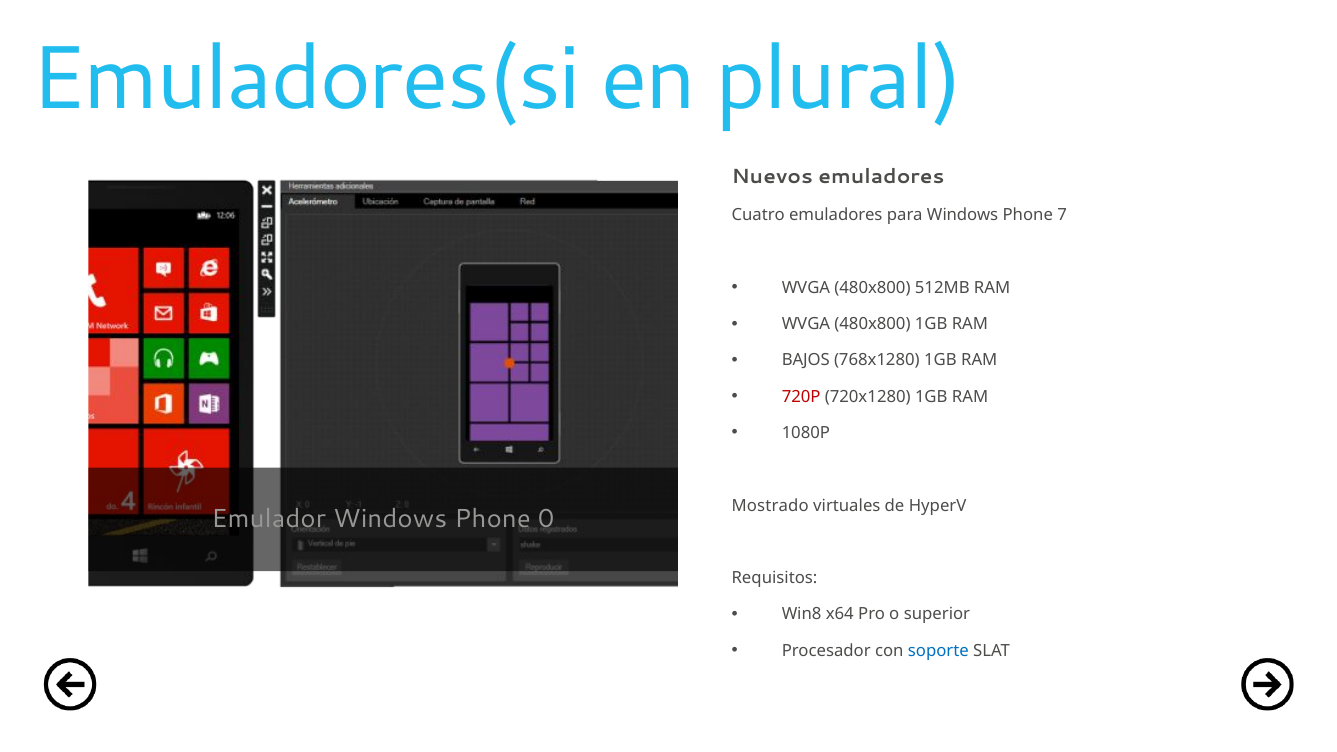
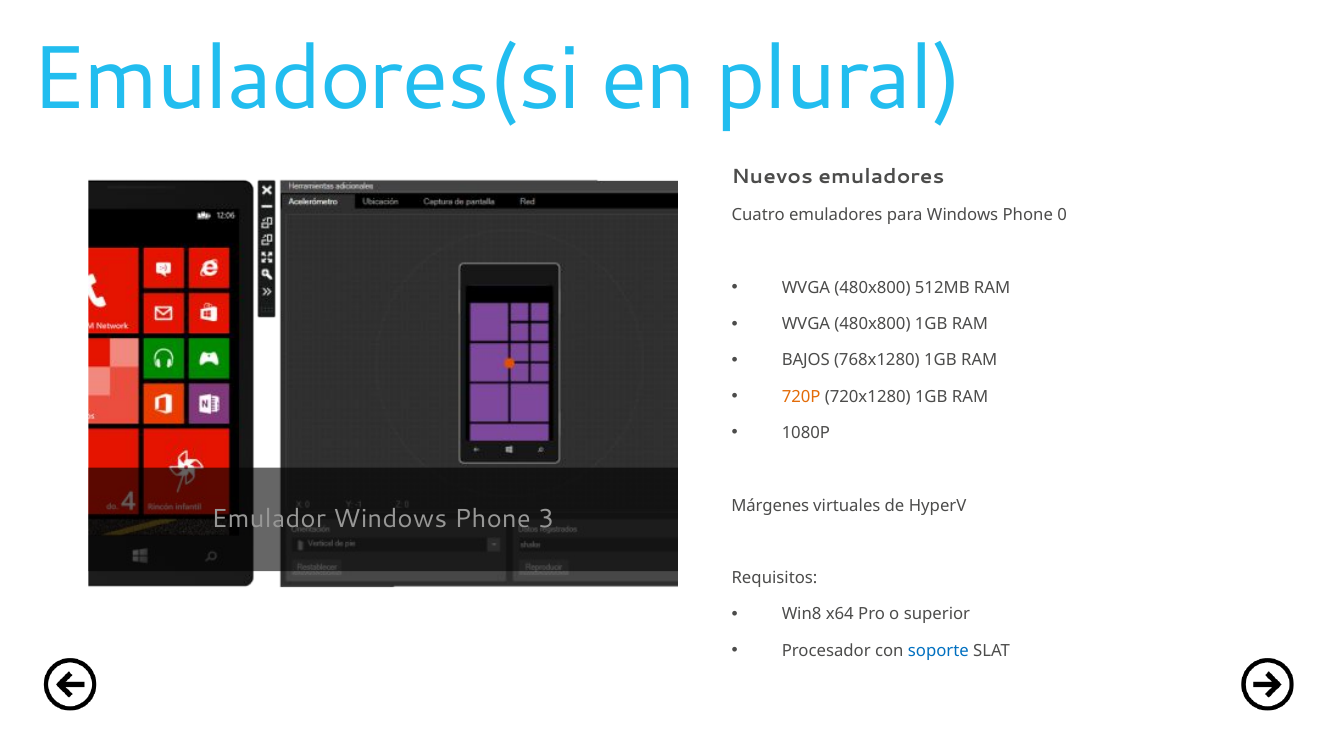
7: 7 -> 0 (1062, 215)
720P colour: red -> orange (801, 397)
Mostrado: Mostrado -> Márgenes (770, 506)
0: 0 -> 3 (546, 519)
